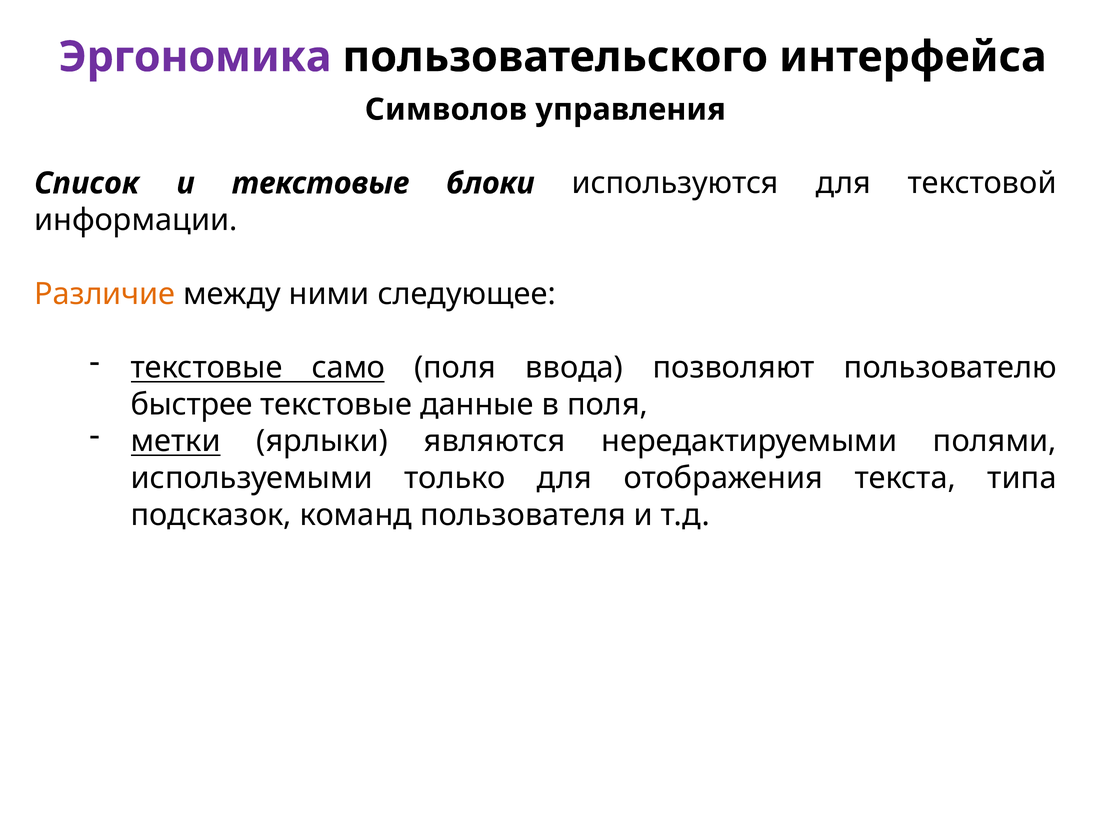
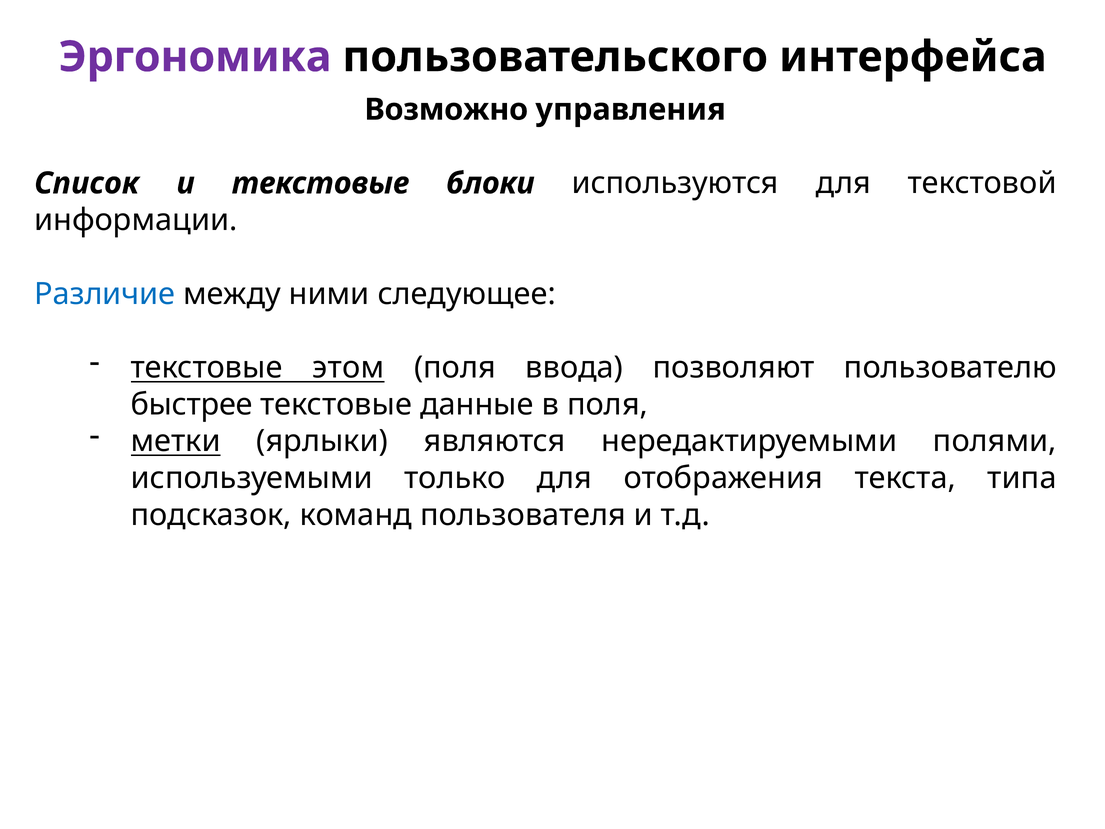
Символов: Символов -> Возможно (446, 110)
Различие colour: orange -> blue (105, 294)
само: само -> этом (348, 367)
